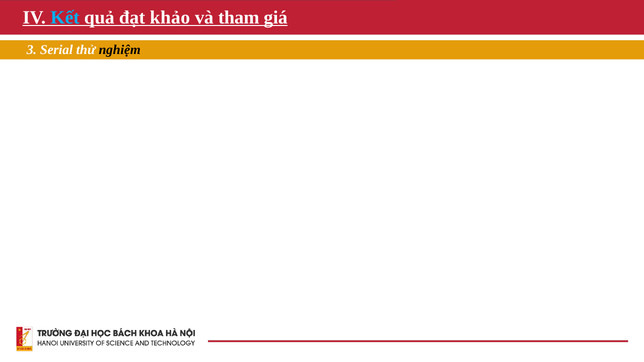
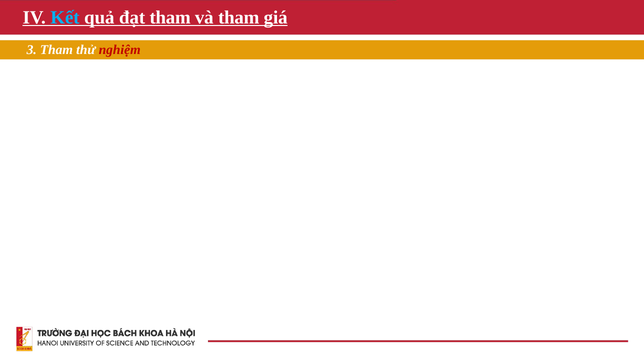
đạt khảo: khảo -> tham (170, 17)
3 Serial: Serial -> Tham (56, 50)
nghiệm colour: black -> red (120, 50)
